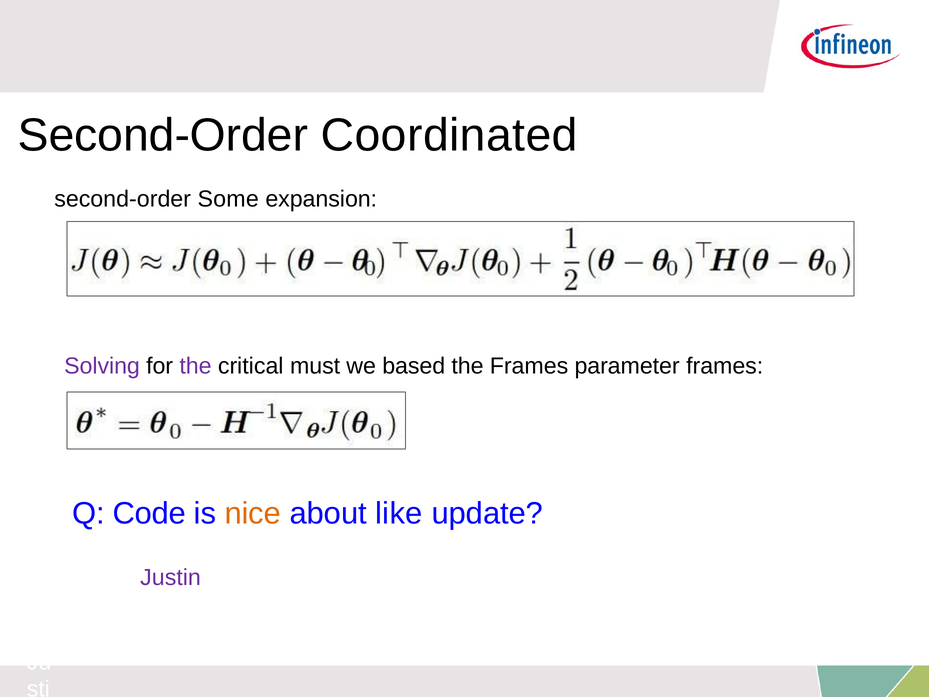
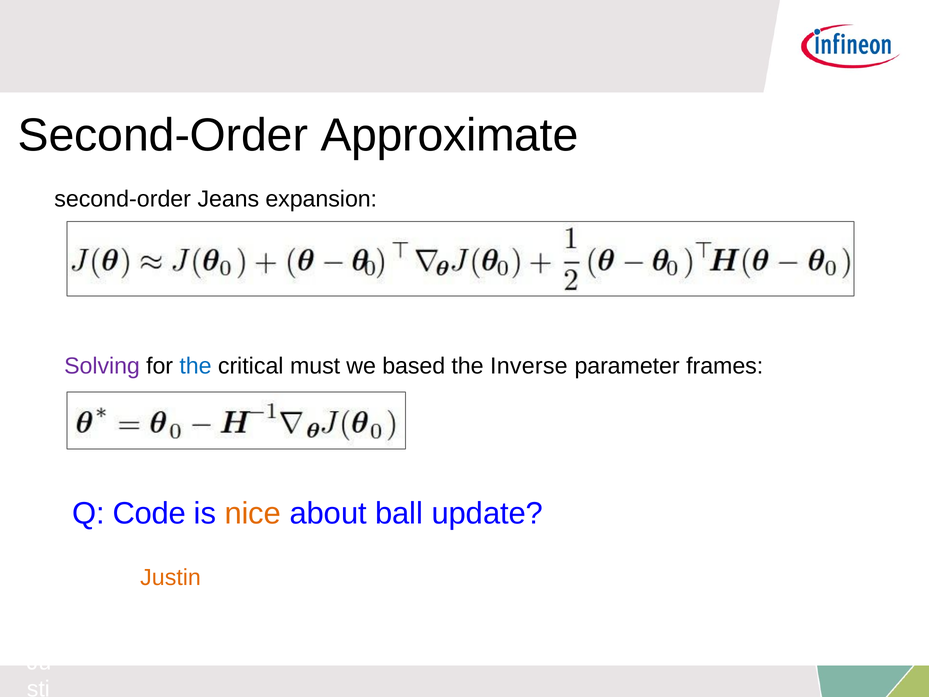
Coordinated: Coordinated -> Approximate (450, 136)
Some: Some -> Jeans (228, 199)
the colour: purple -> blue (196, 366)
the Frames: Frames -> Inverse (529, 366)
like: like -> ball (399, 514)
Justin colour: purple -> orange (171, 578)
